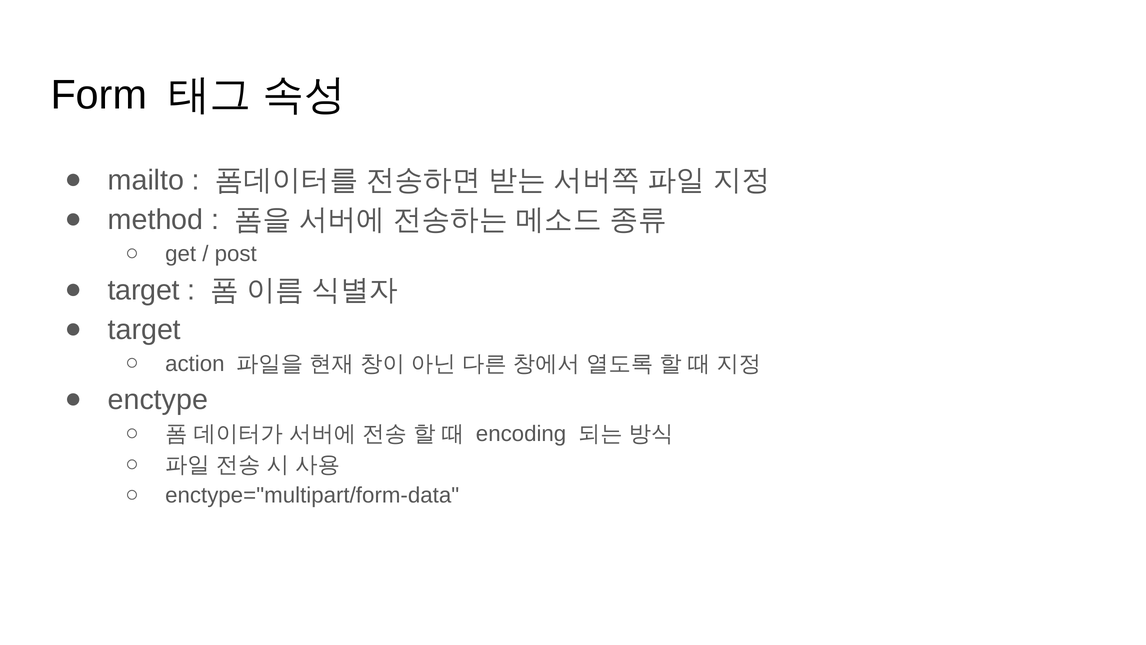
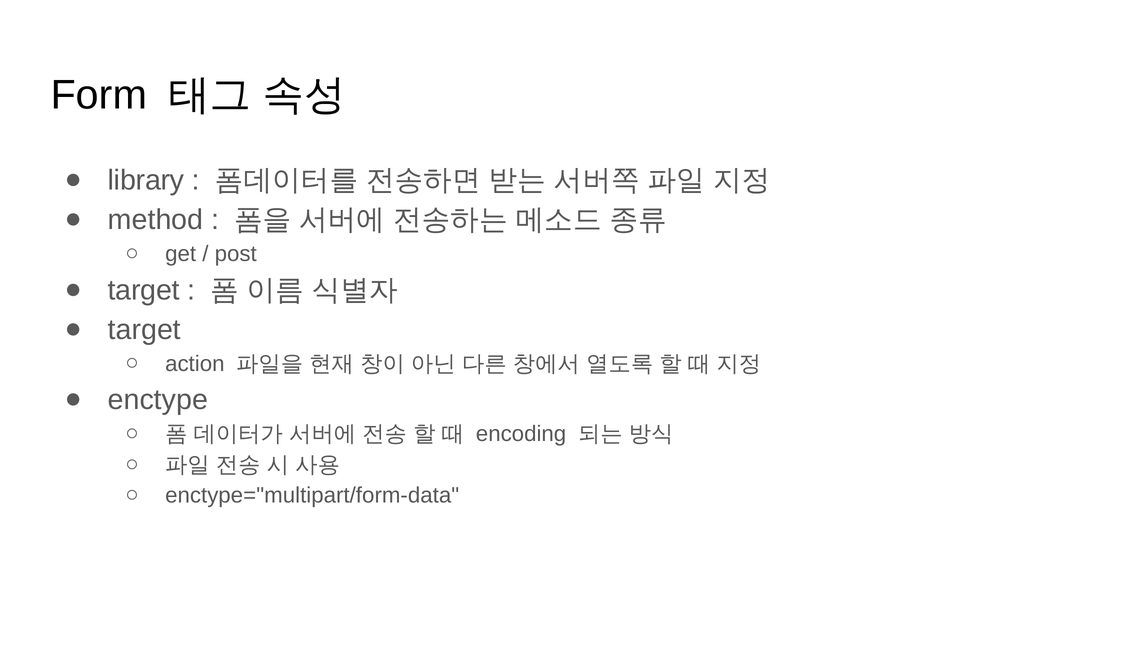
mailto: mailto -> library (146, 180)
